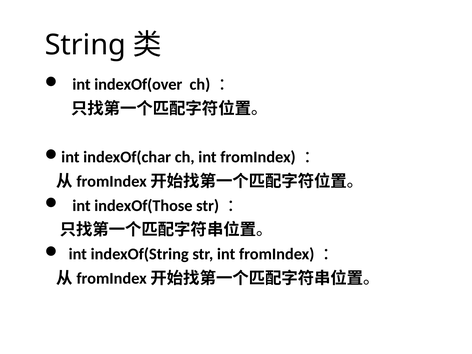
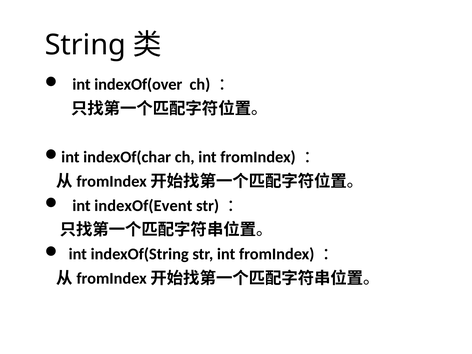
indexOf(Those: indexOf(Those -> indexOf(Event (143, 206)
